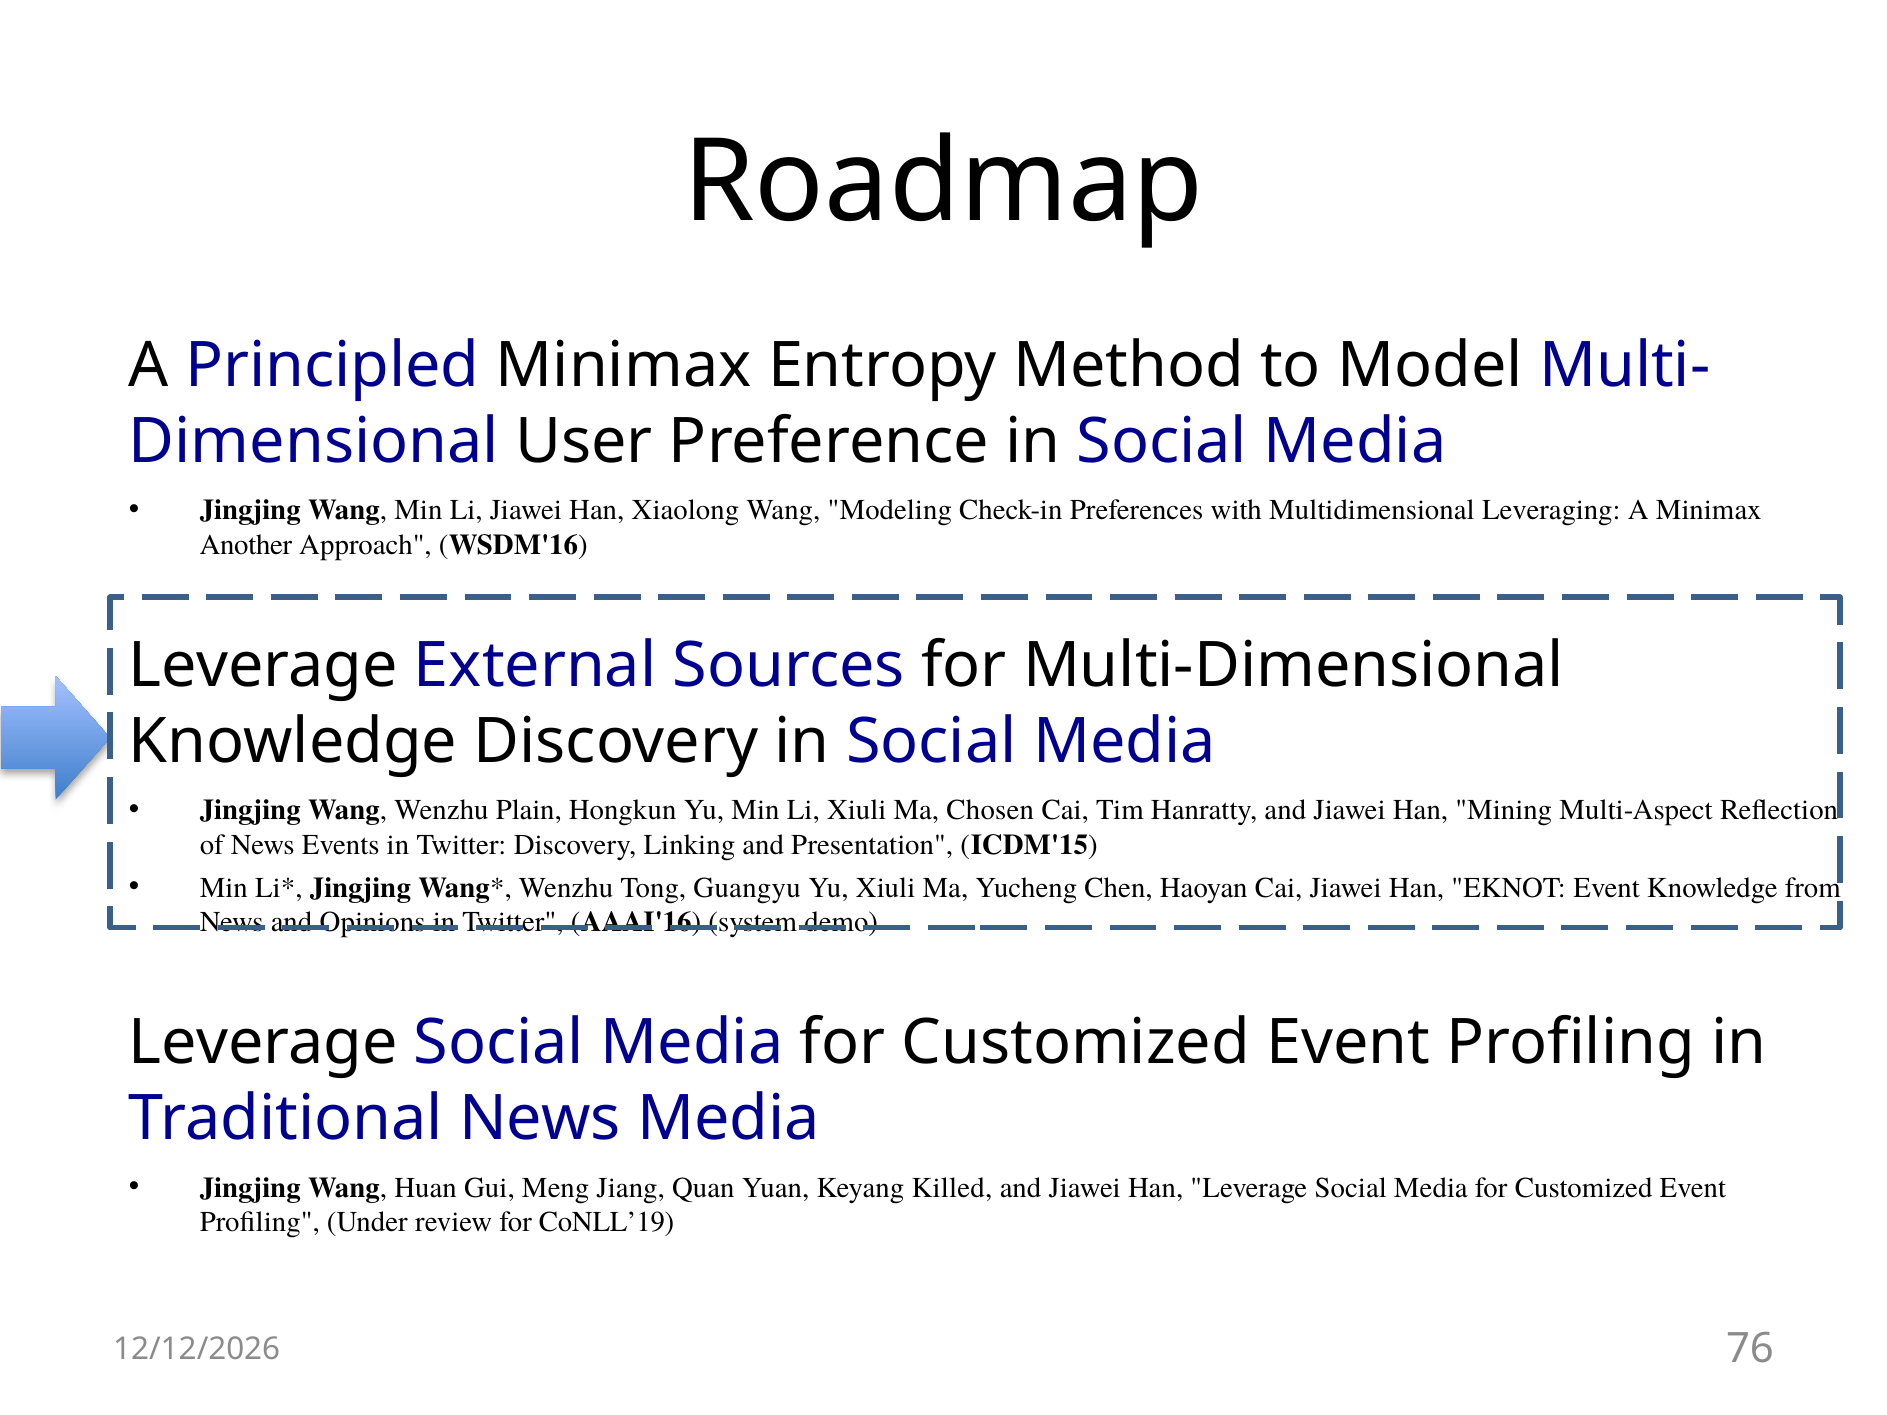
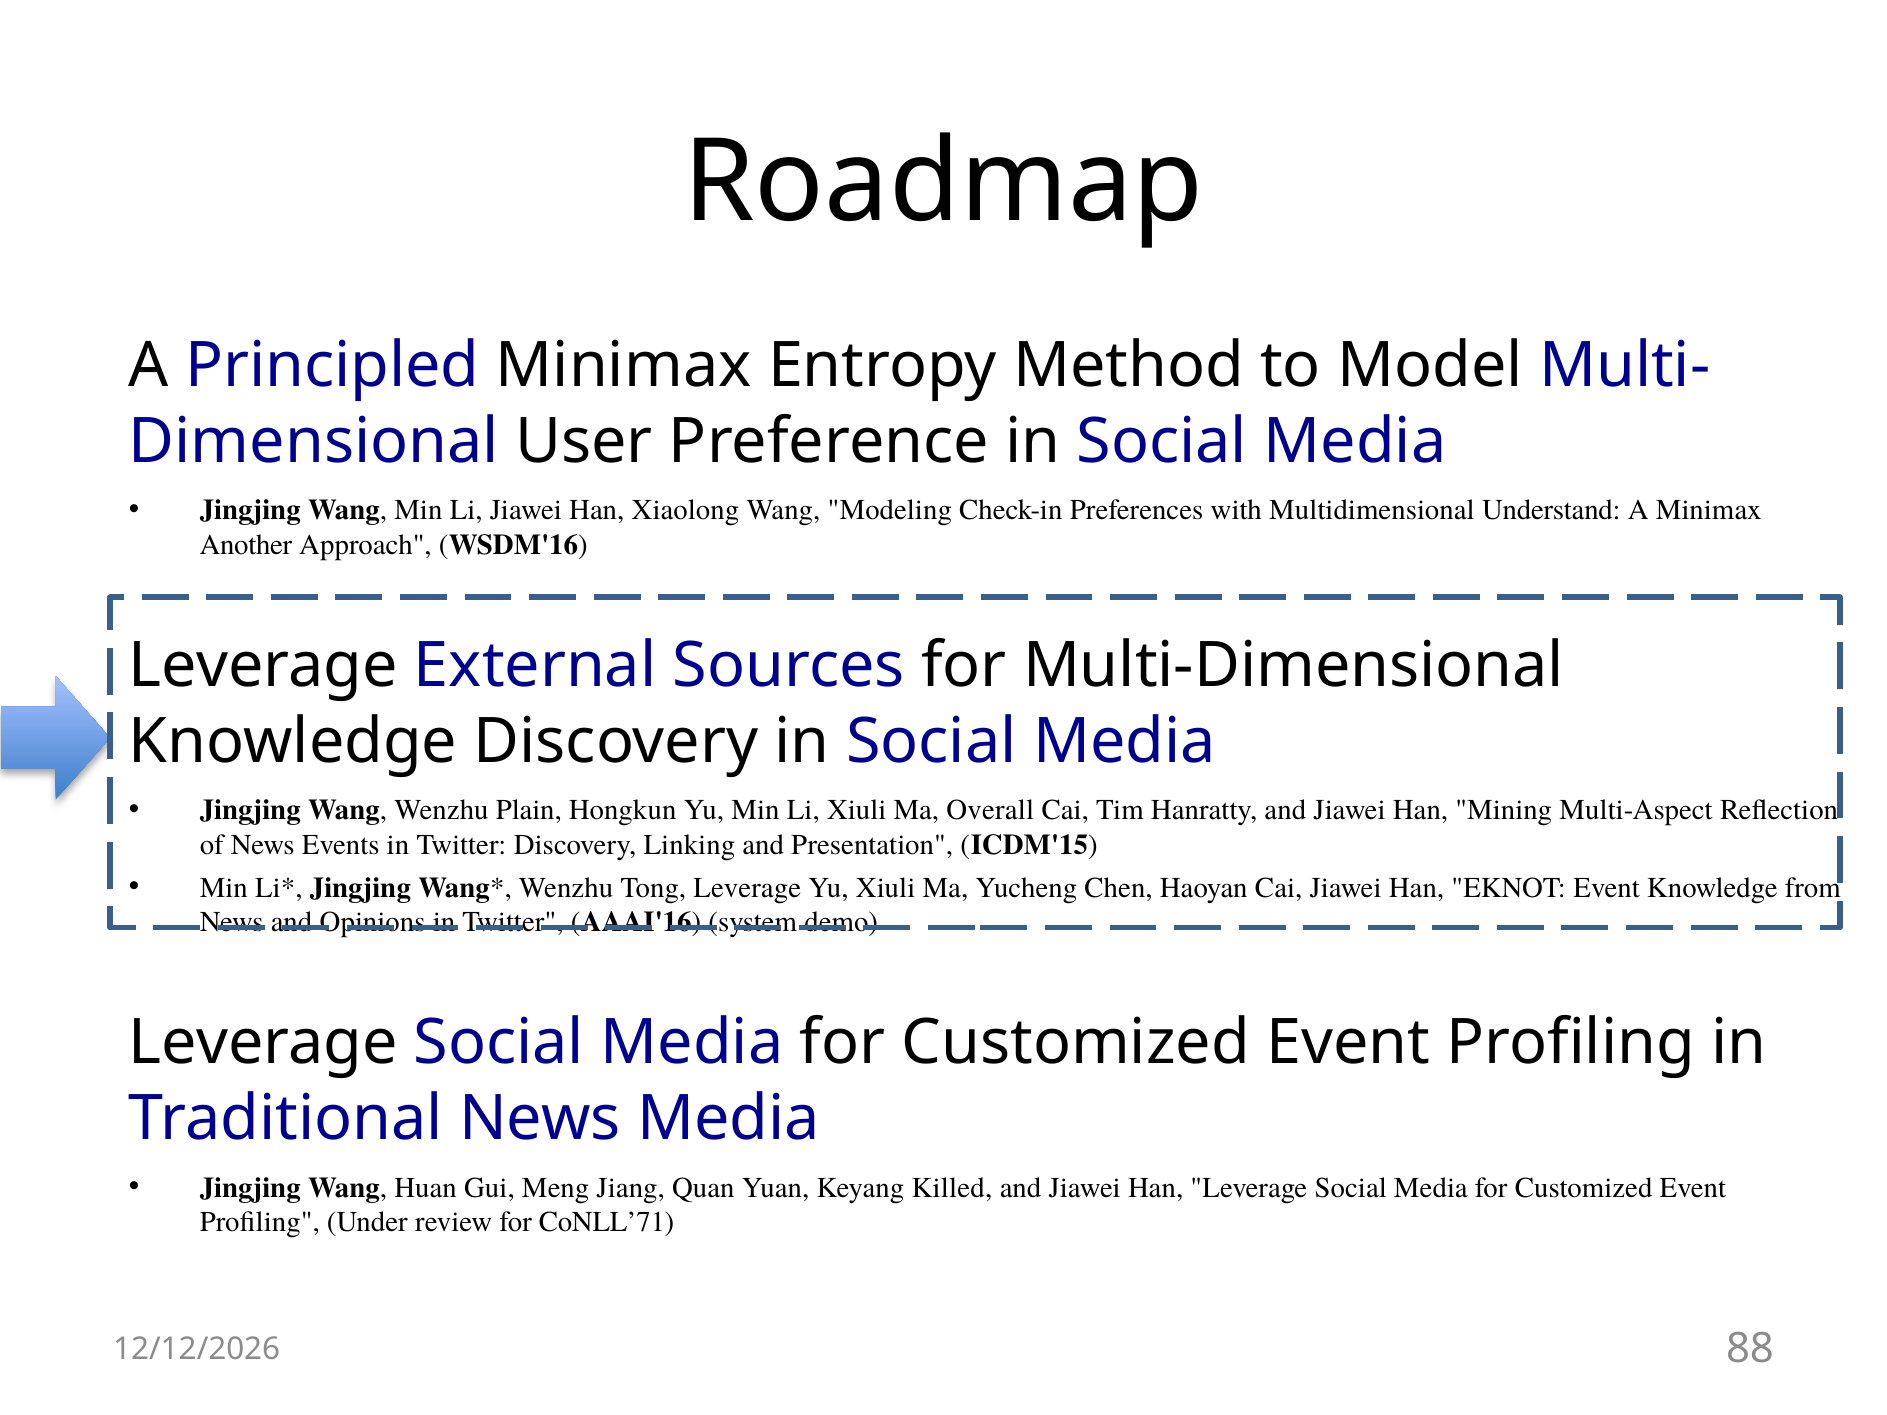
Leveraging: Leveraging -> Understand (1551, 511)
Chosen: Chosen -> Overall (990, 811)
Tong Guangyu: Guangyu -> Leverage (747, 888)
CoNLL’19: CoNLL’19 -> CoNLL’71 (607, 1222)
76: 76 -> 88 (1750, 1349)
